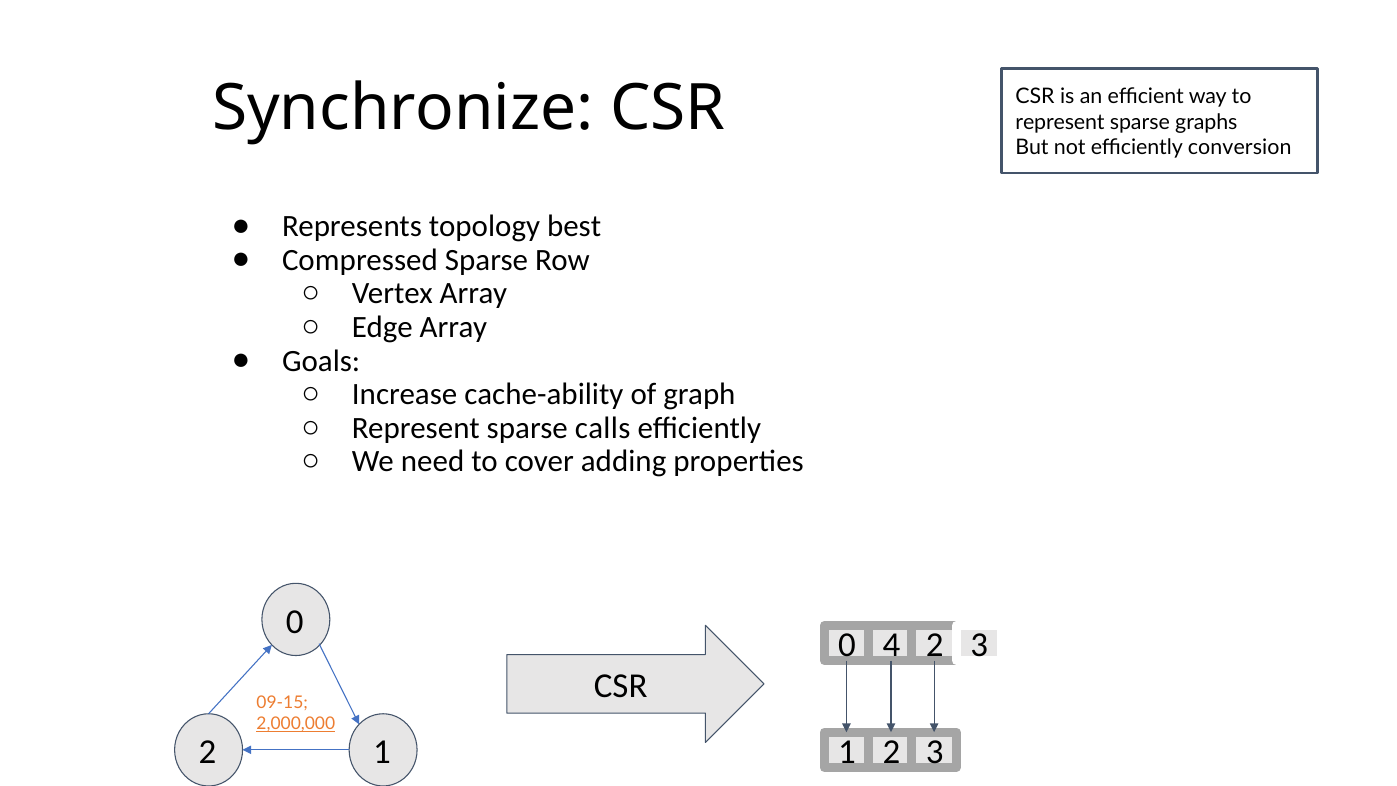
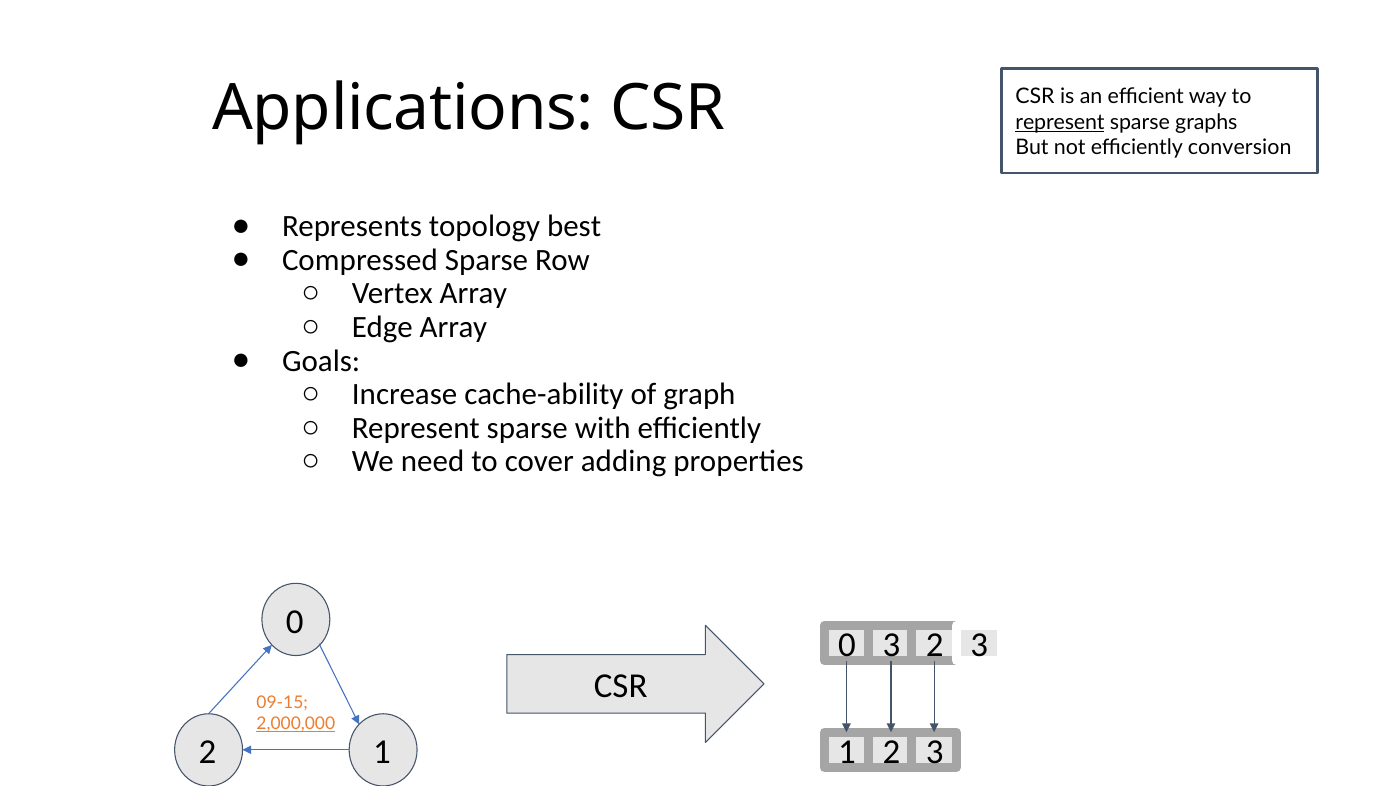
Synchronize: Synchronize -> Applications (403, 108)
represent underline: none -> present (1060, 122)
calls: calls -> with (603, 428)
0 4: 4 -> 3 (892, 645)
